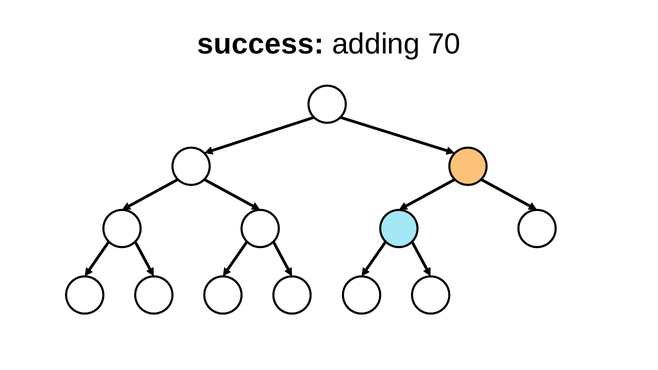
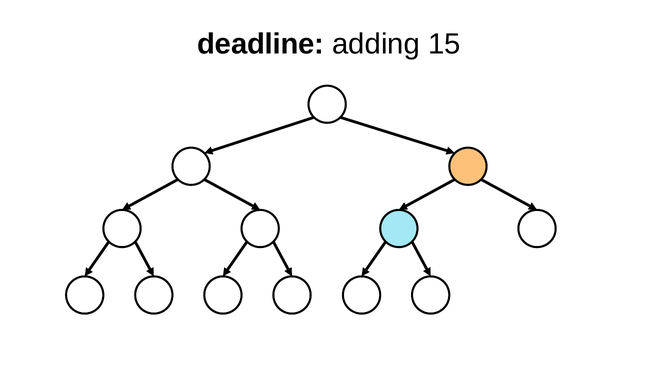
success: success -> deadline (261, 44)
70: 70 -> 15 (444, 44)
